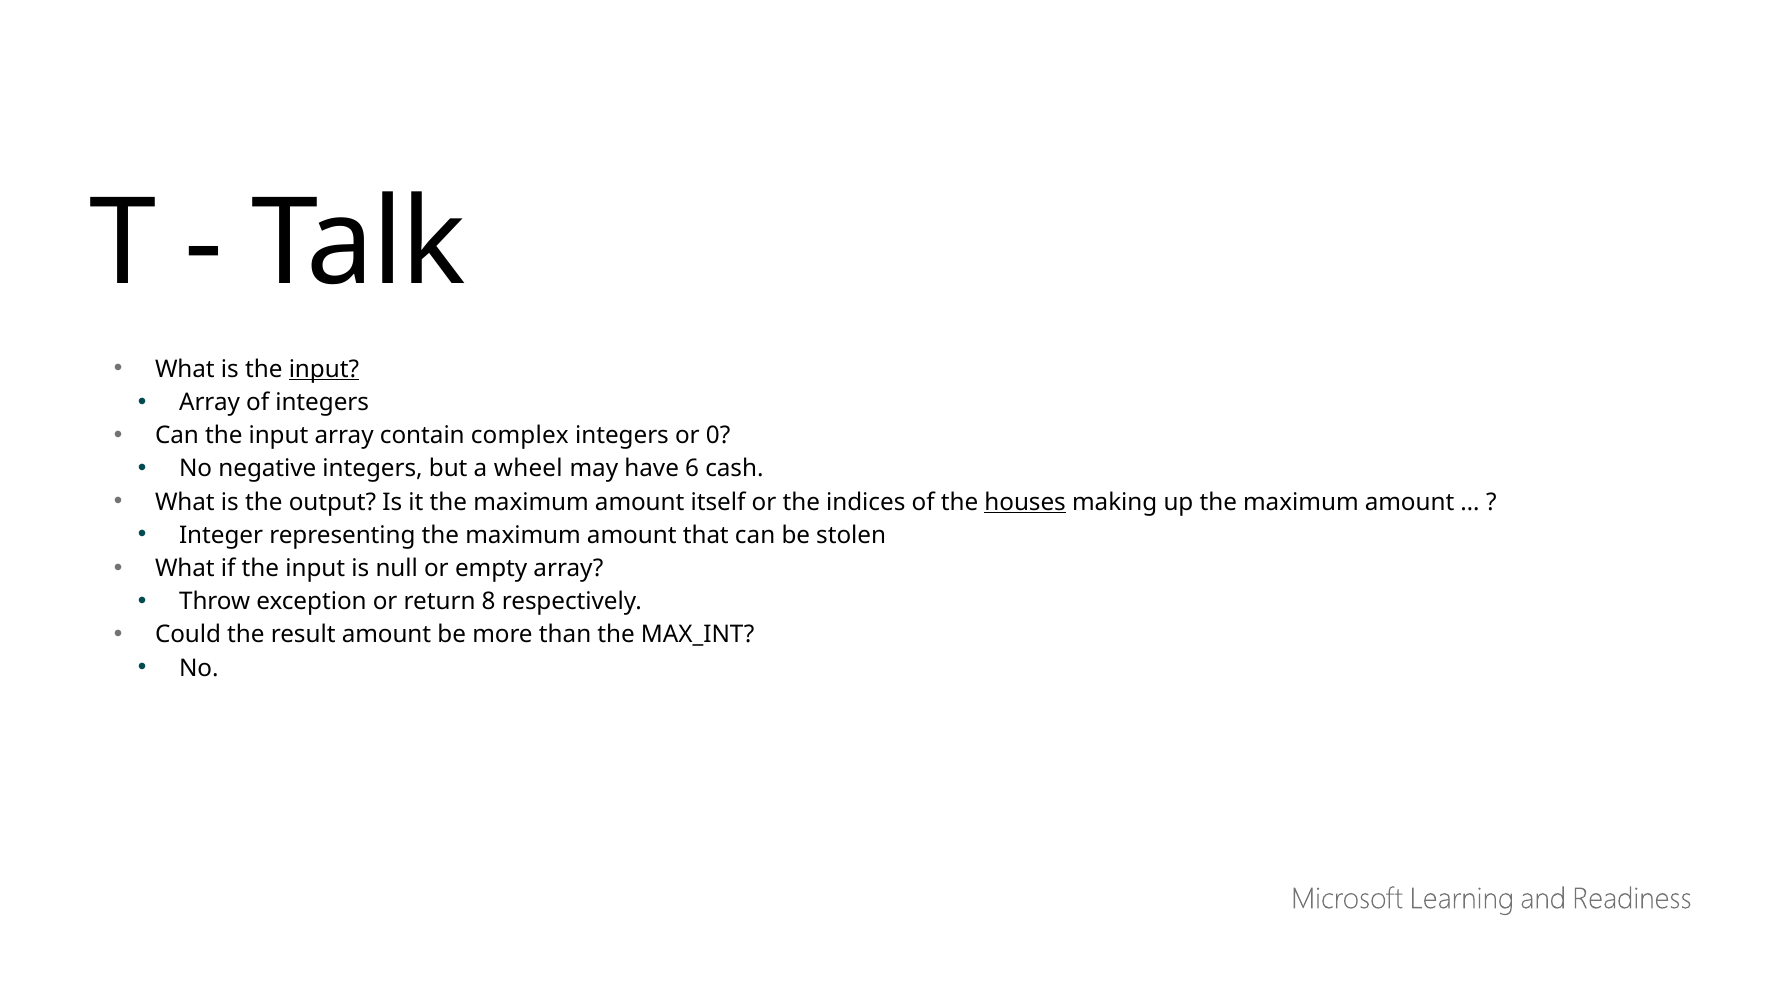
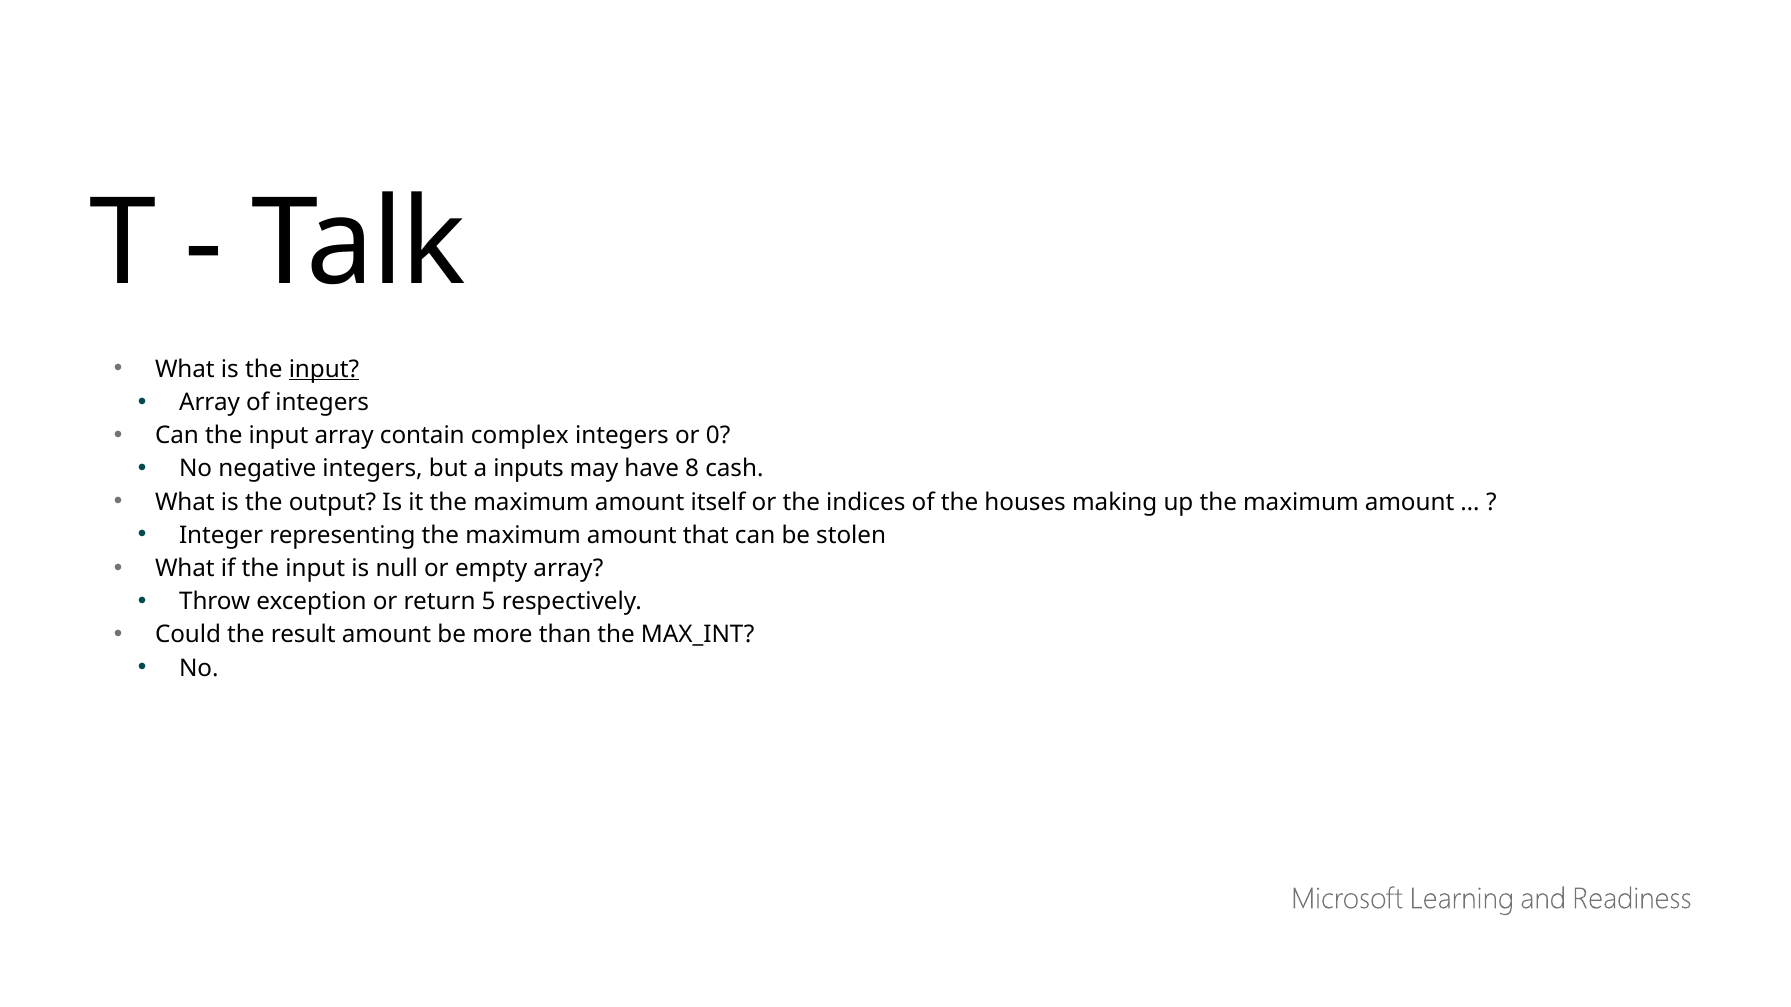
wheel: wheel -> inputs (529, 469)
6: 6 -> 8 (692, 469)
houses underline: present -> none (1025, 502)
8: 8 -> 5 (489, 602)
